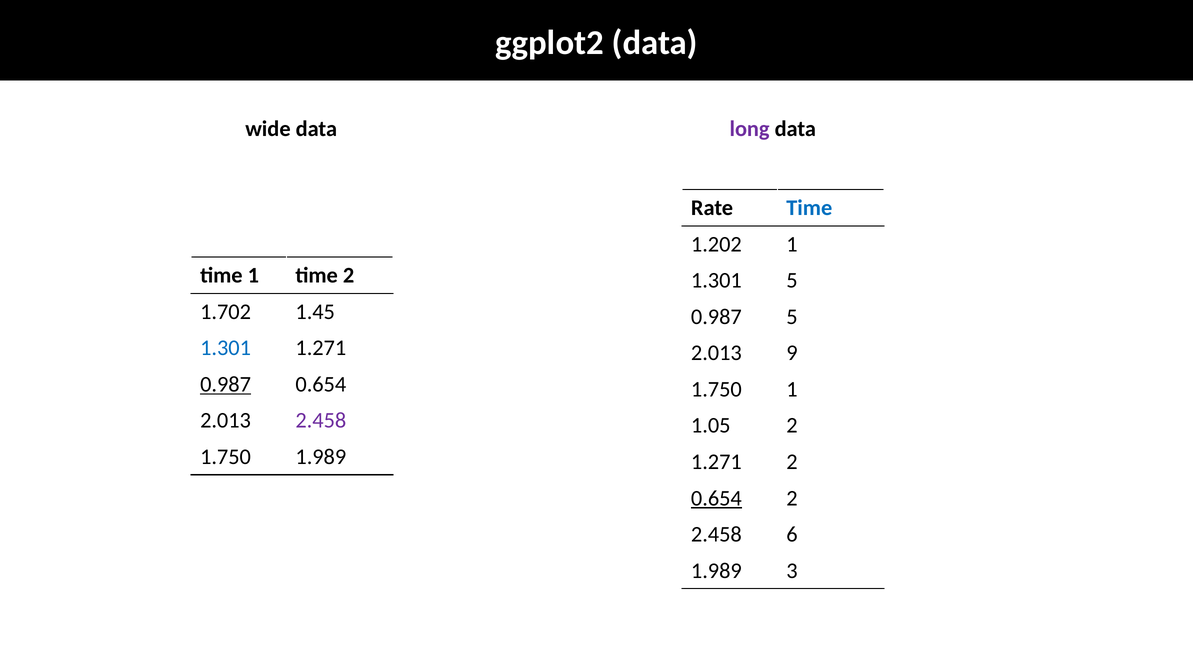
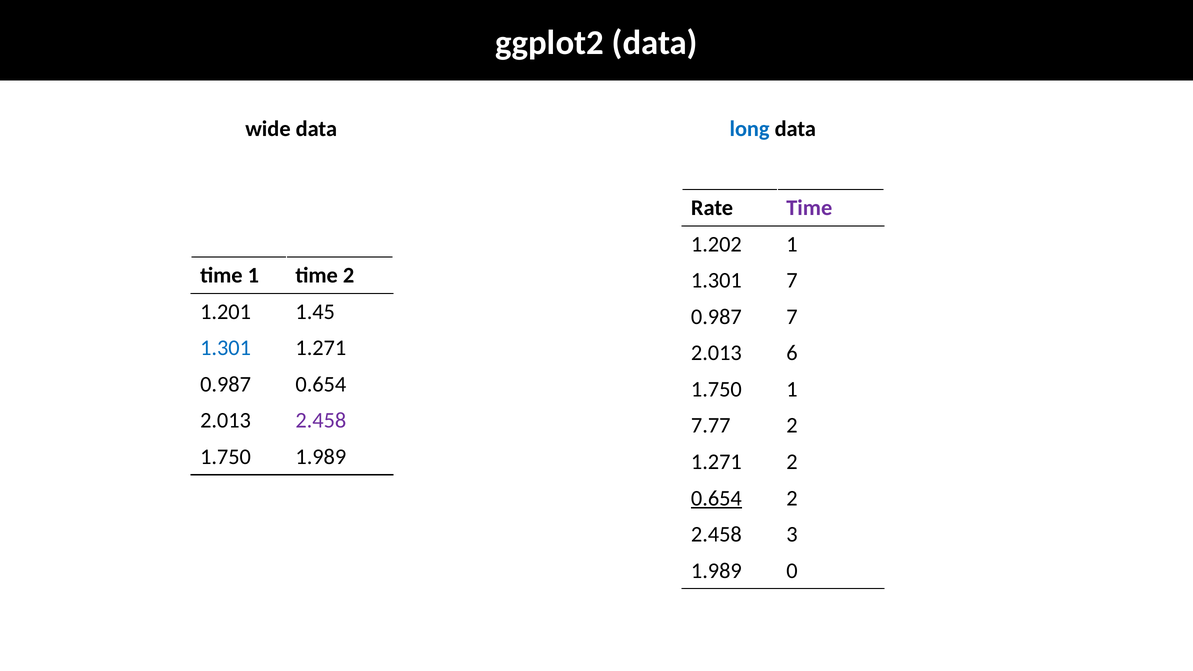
long colour: purple -> blue (750, 129)
Time colour: blue -> purple (809, 208)
1.301 5: 5 -> 7 (792, 281)
1.702: 1.702 -> 1.201 (226, 312)
0.987 5: 5 -> 7 (792, 317)
9: 9 -> 6 (792, 353)
0.987 underline: present -> none (226, 384)
1.05: 1.05 -> 7.77 (711, 426)
6: 6 -> 3 (792, 535)
3: 3 -> 0 (792, 571)
